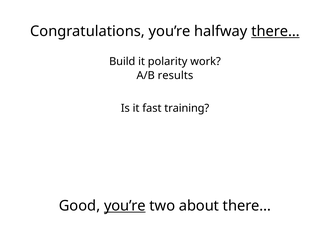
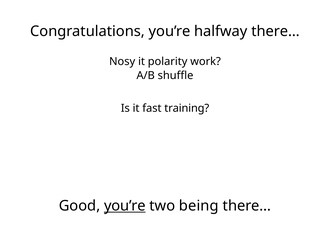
there… underline: present -> none (275, 31)
Build: Build -> Nosy (122, 61)
results: results -> shuffle (175, 75)
about: about -> being (199, 205)
